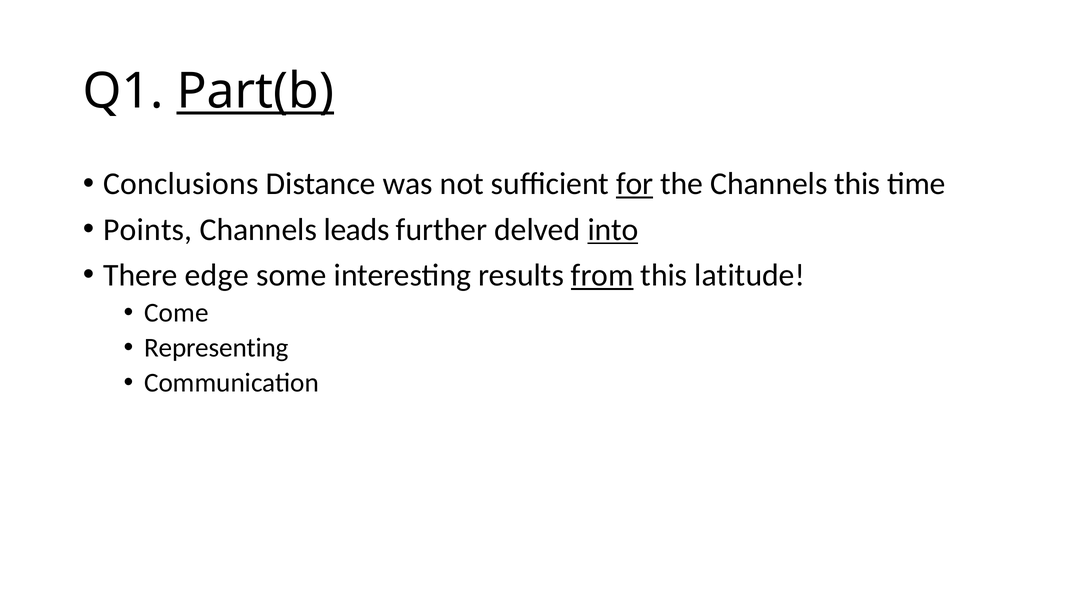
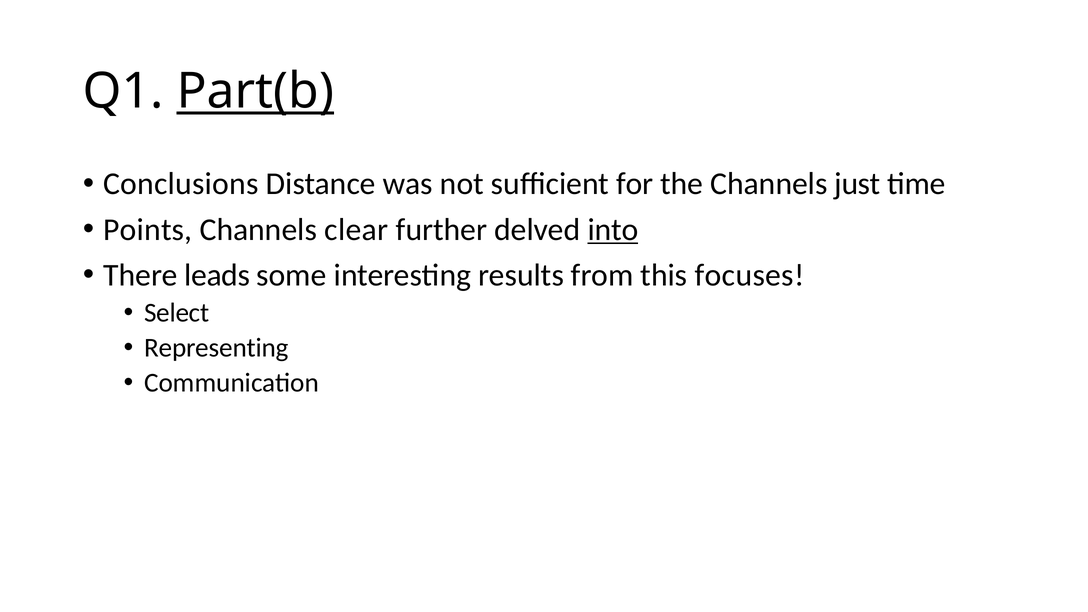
for underline: present -> none (635, 184)
Channels this: this -> just (857, 184)
leads: leads -> clear (356, 230)
edge: edge -> leads (217, 275)
from underline: present -> none (602, 275)
latitude: latitude -> focuses (750, 275)
Come: Come -> Select (177, 313)
